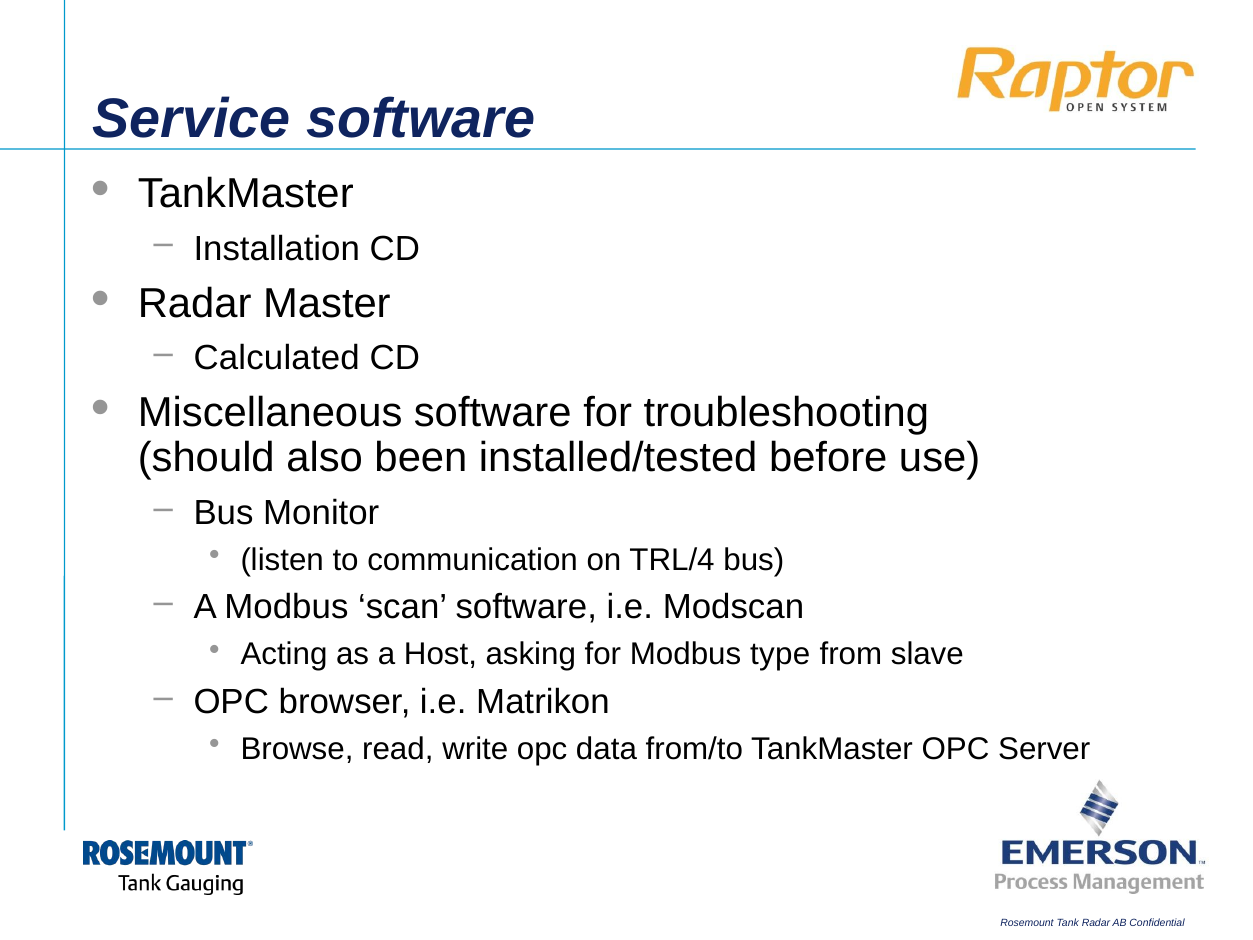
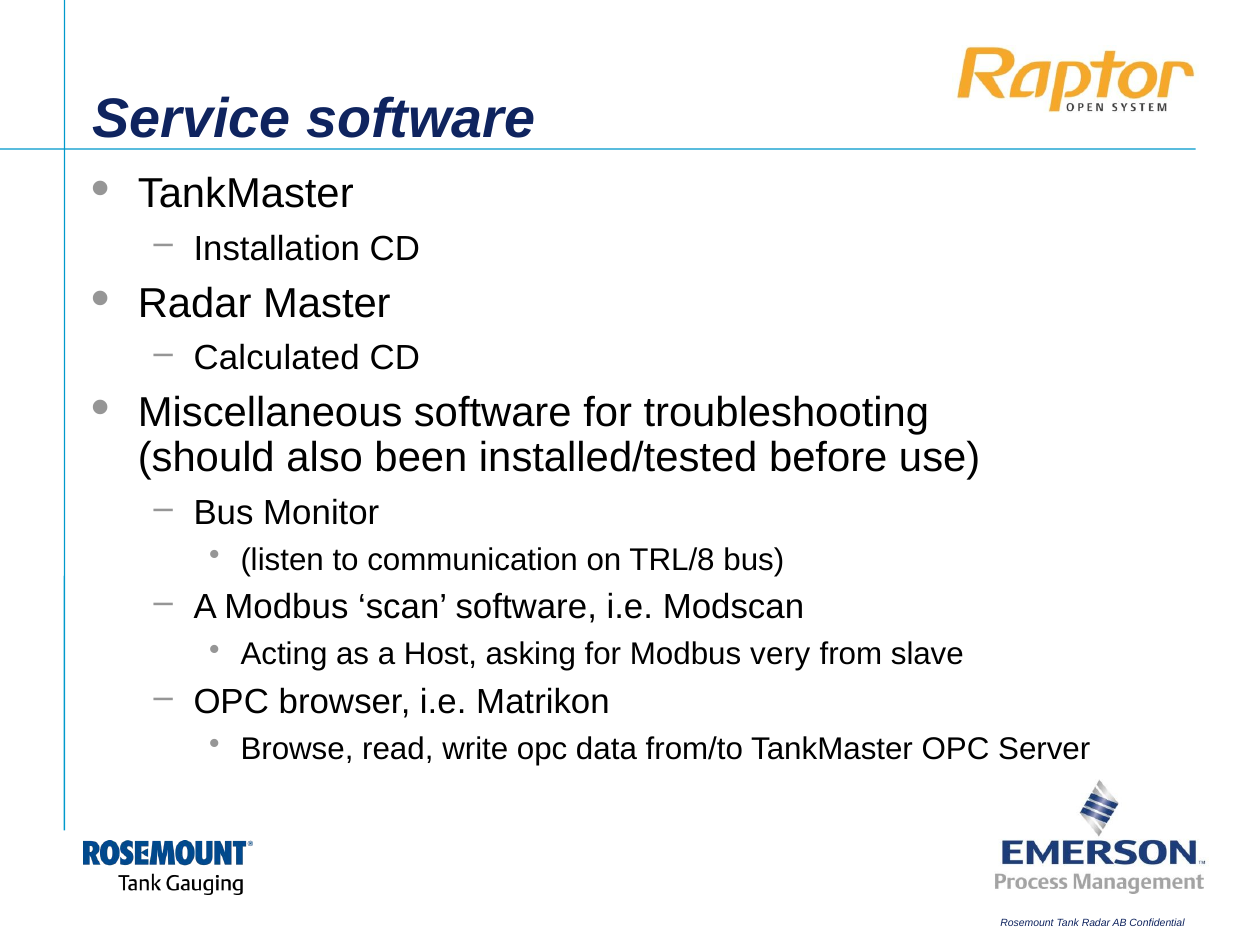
TRL/4: TRL/4 -> TRL/8 (672, 560)
type: type -> very (780, 654)
